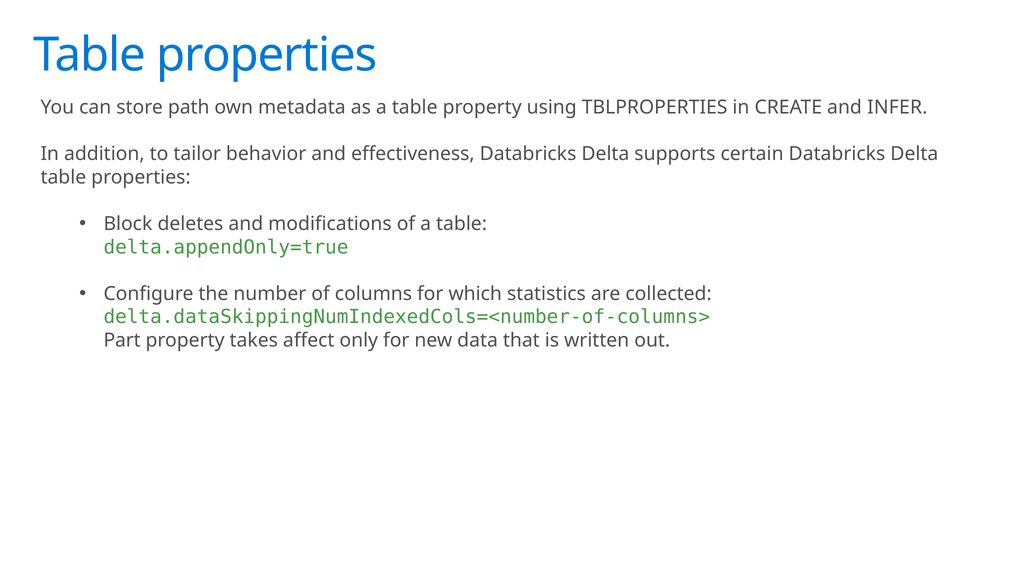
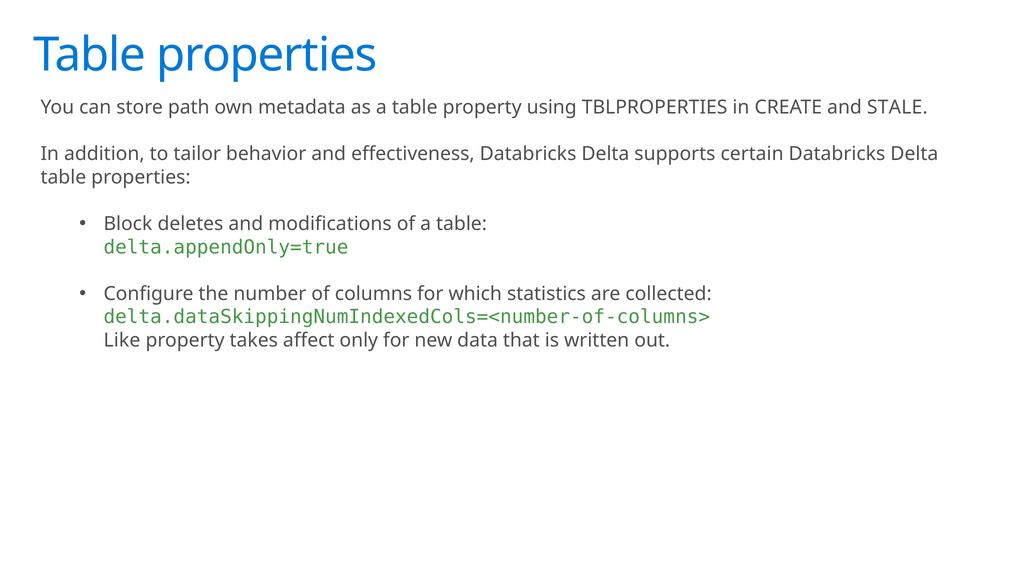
INFER: INFER -> STALE (897, 107)
Part: Part -> Like (122, 340)
